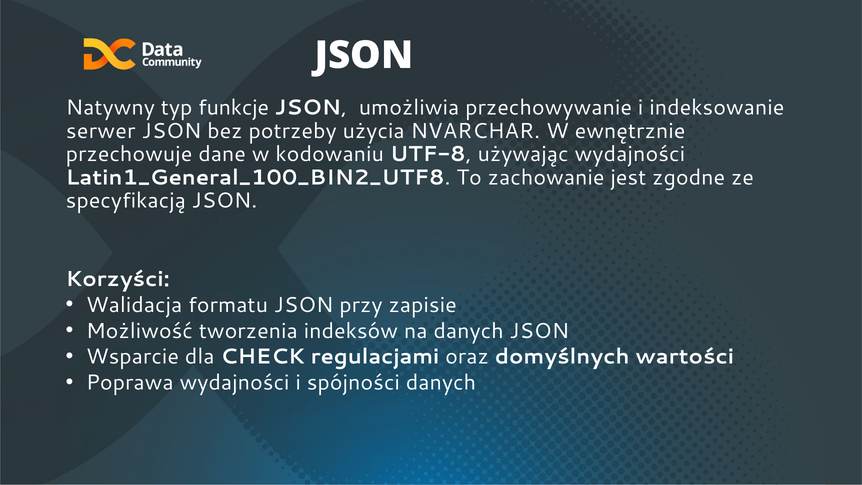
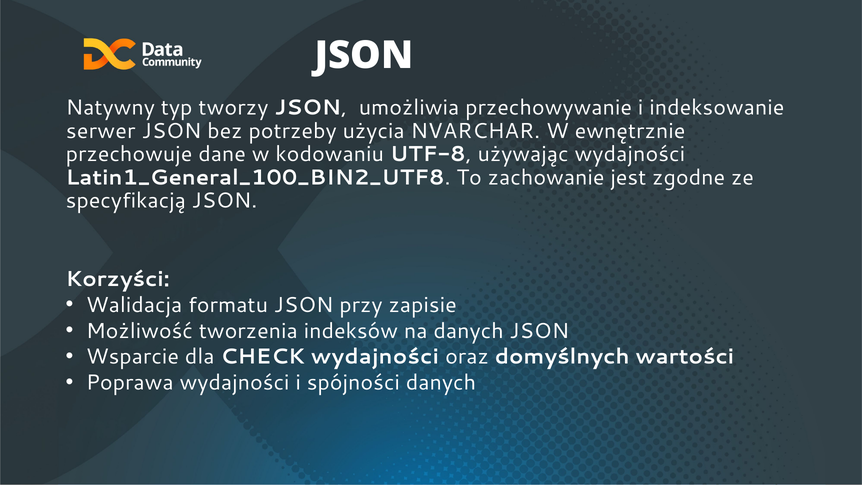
funkcje: funkcje -> tworzy (233, 108)
CHECK regulacjami: regulacjami -> wydajności (375, 357)
